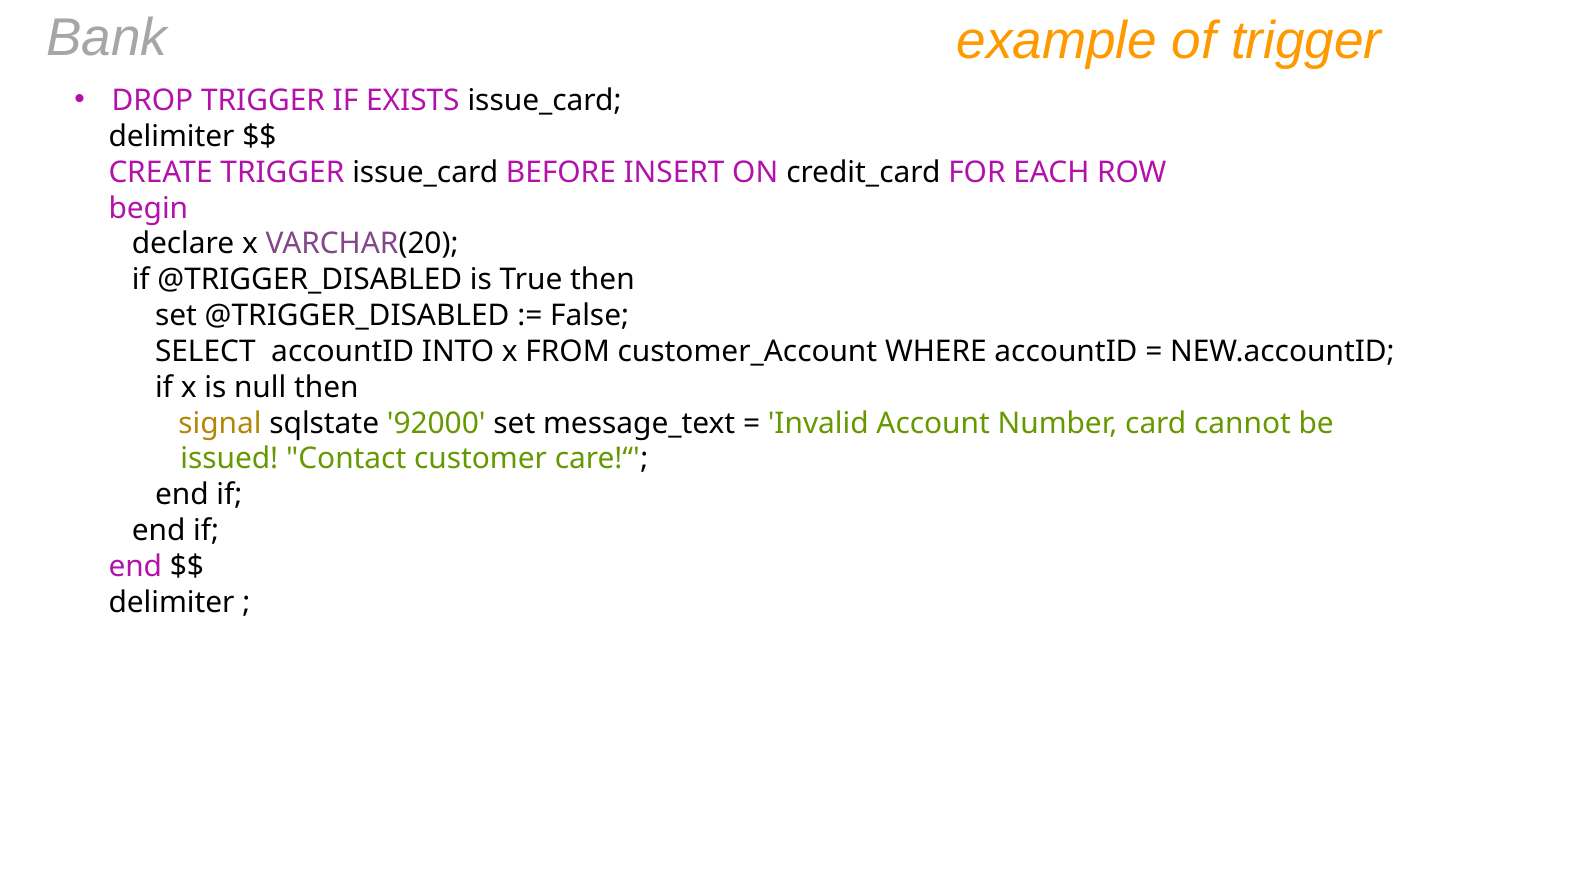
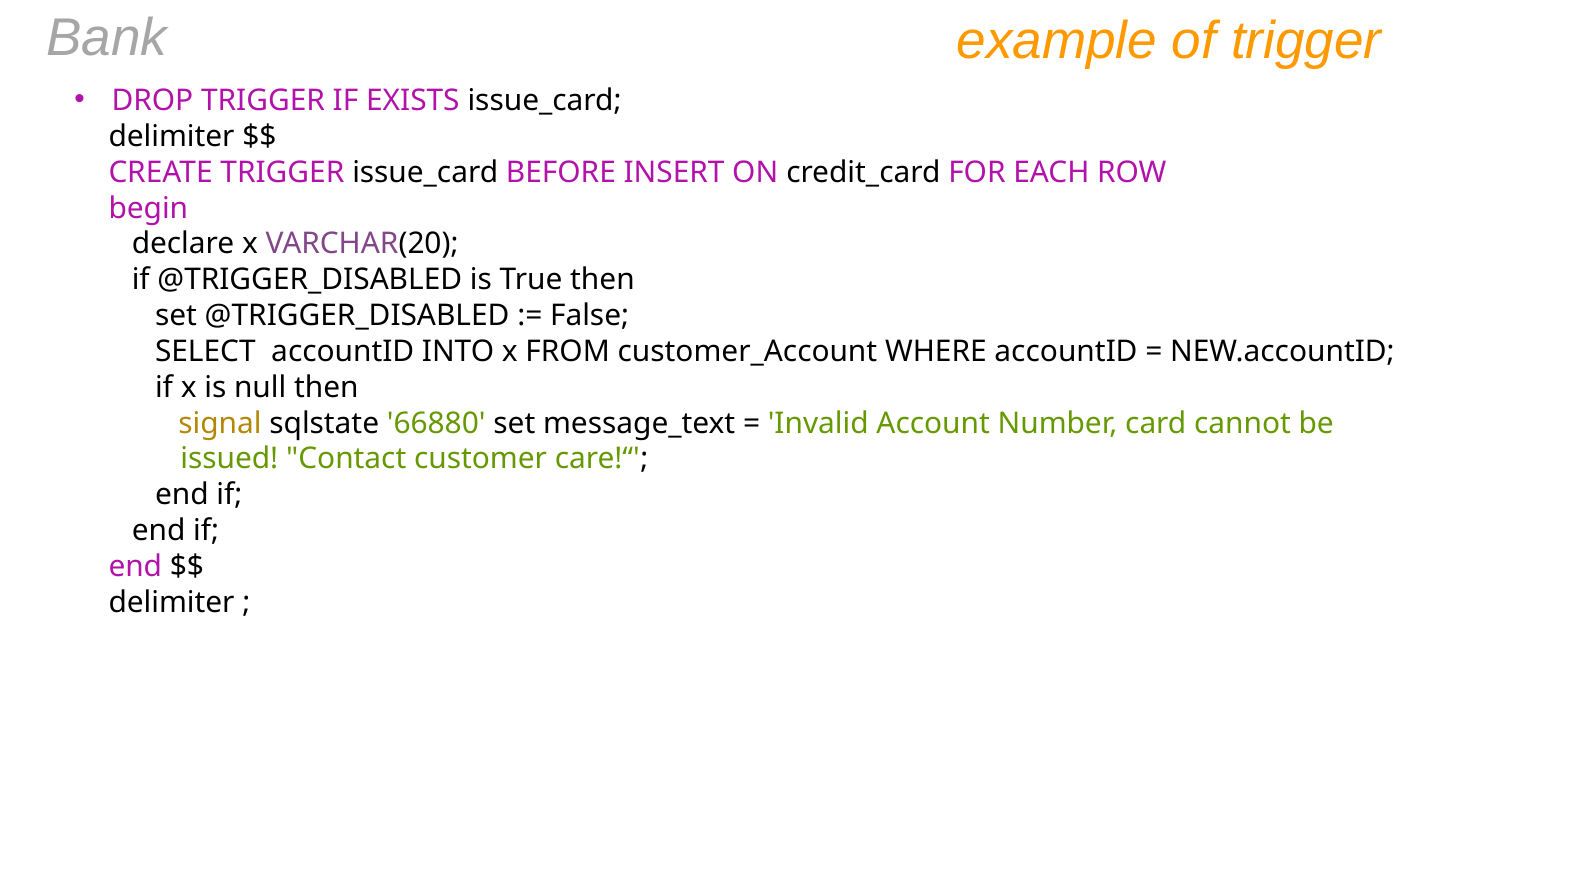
92000: 92000 -> 66880 (436, 423)
